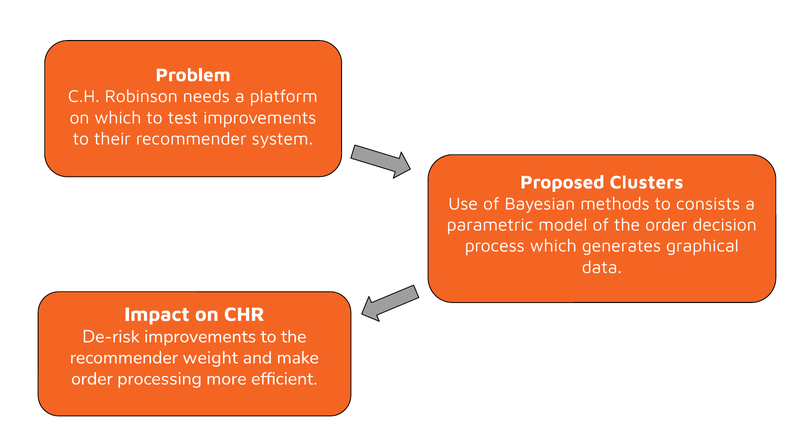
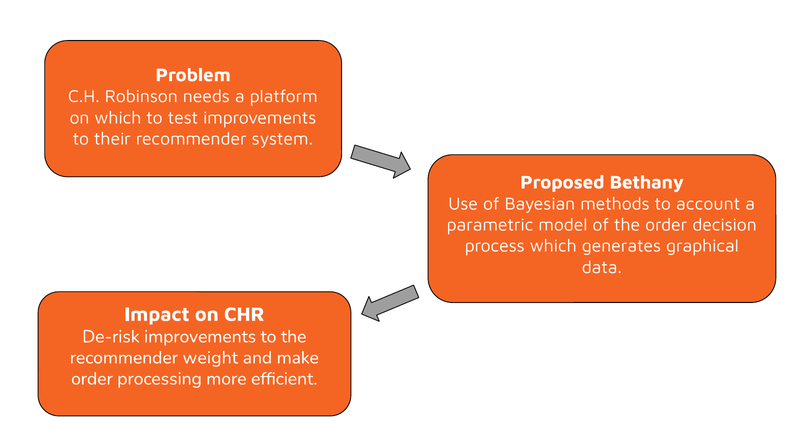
Clusters: Clusters -> Bethany (647, 182)
consists: consists -> account (708, 204)
